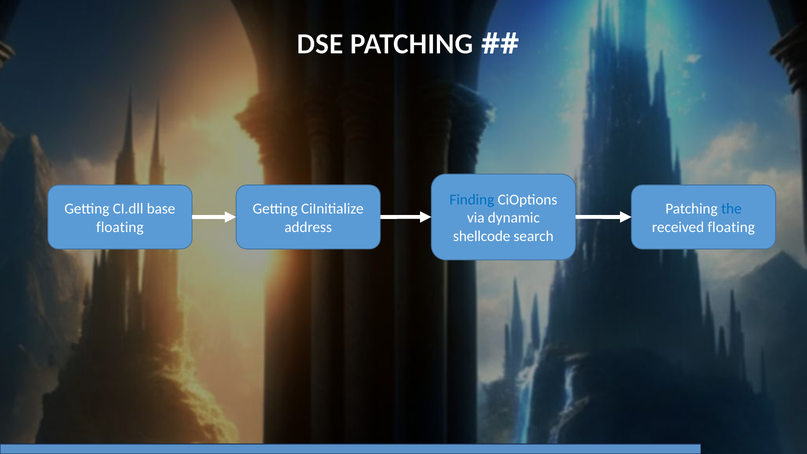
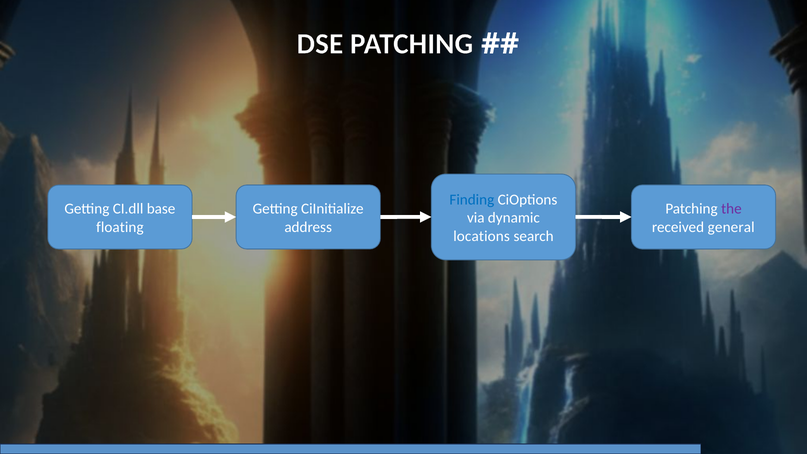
the colour: blue -> purple (731, 209)
received floating: floating -> general (731, 227)
shellcode: shellcode -> locations (482, 236)
